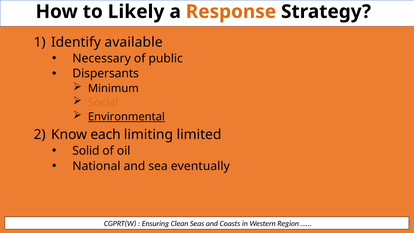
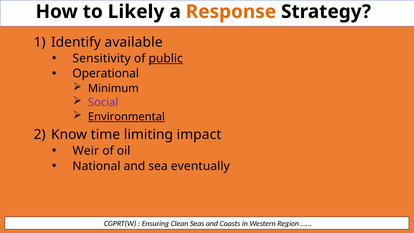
Necessary: Necessary -> Sensitivity (102, 58)
public underline: none -> present (166, 58)
Dispersants: Dispersants -> Operational (106, 74)
Social colour: orange -> purple (103, 103)
each: each -> time (105, 135)
limited: limited -> impact (199, 135)
Solid: Solid -> Weir (86, 151)
